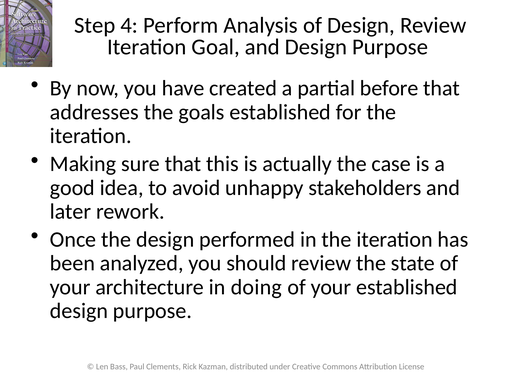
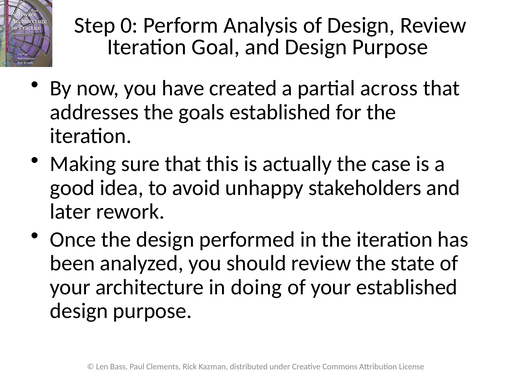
4: 4 -> 0 (129, 25)
before: before -> across (389, 88)
